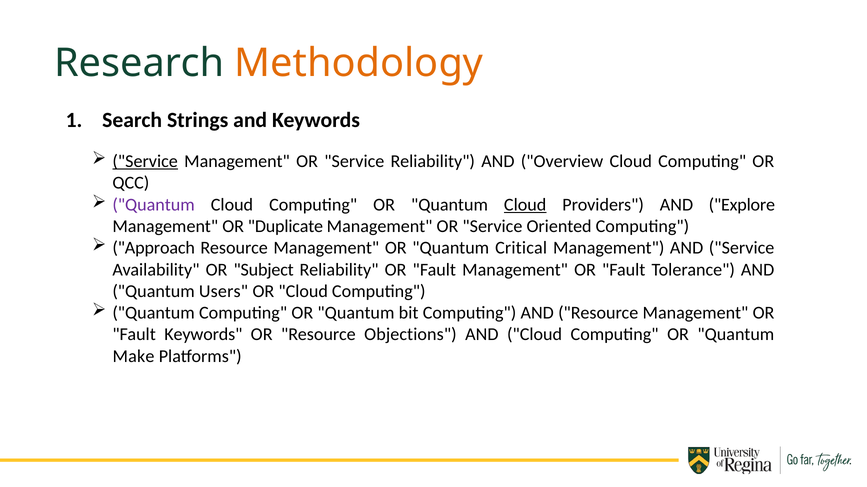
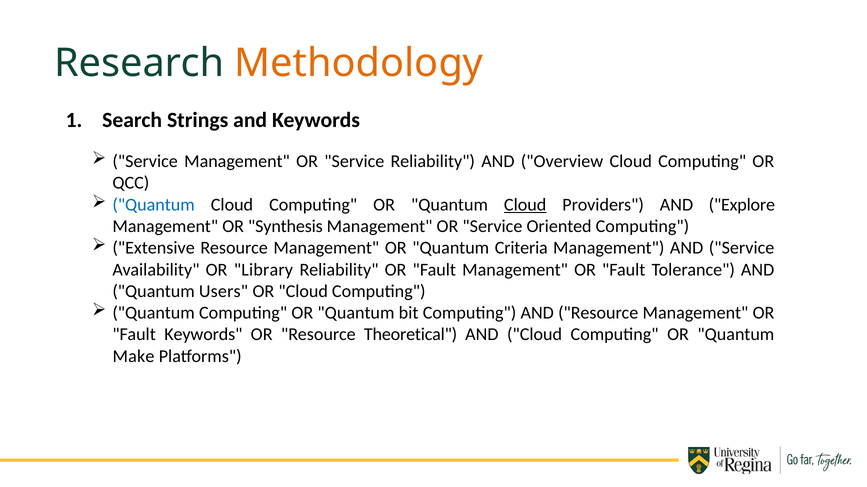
Service underline: present -> none (145, 162)
Quantum colour: purple -> blue (154, 205)
Duplicate: Duplicate -> Synthesis (285, 227)
Approach: Approach -> Extensive (154, 248)
Critical: Critical -> Criteria (521, 248)
Subject: Subject -> Library (263, 270)
Objections: Objections -> Theoretical (411, 335)
